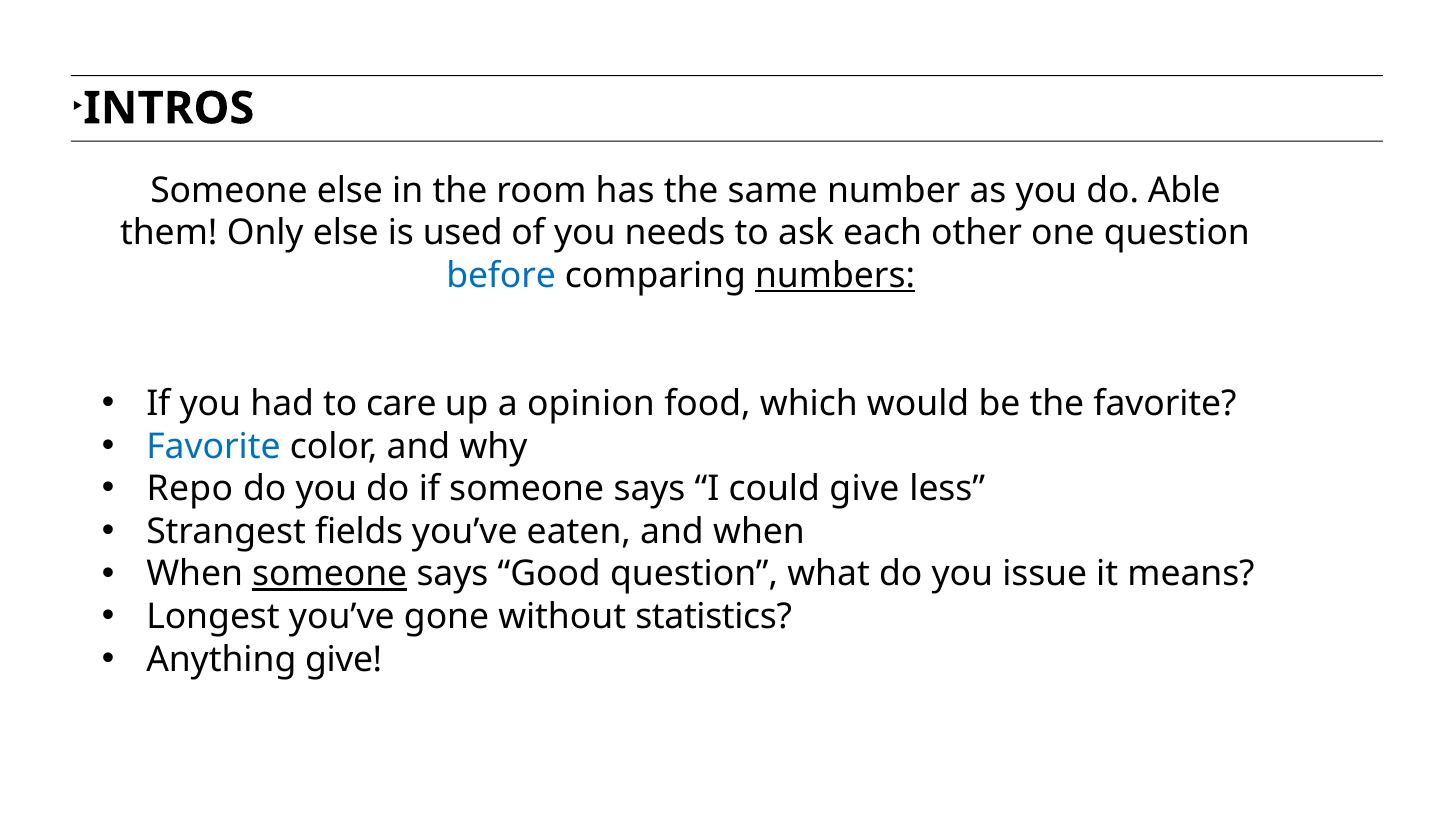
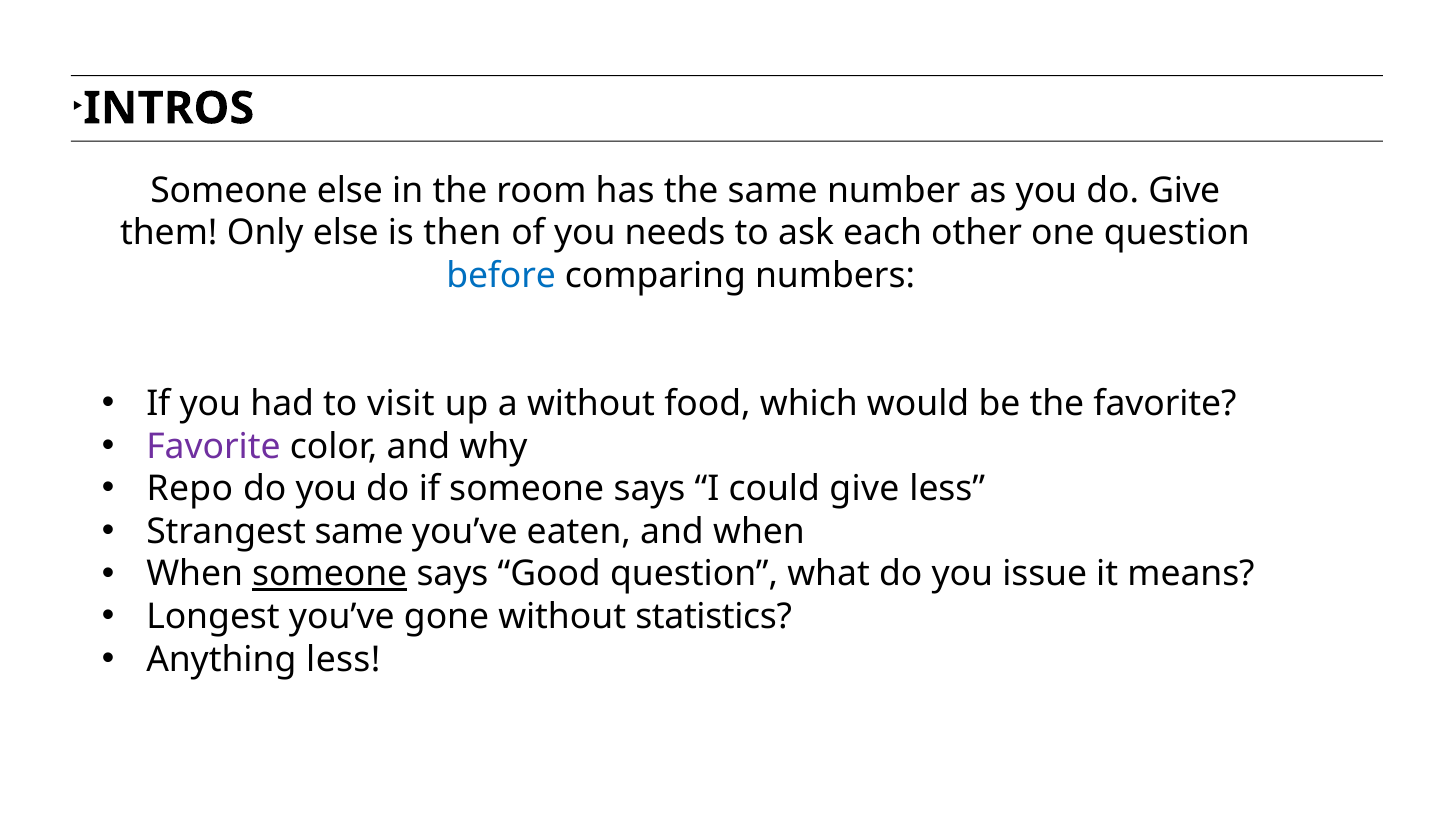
do Able: Able -> Give (1184, 190)
used: used -> then (462, 233)
numbers underline: present -> none (835, 276)
care: care -> visit (401, 403)
a opinion: opinion -> without (591, 403)
Favorite colour: blue -> purple (213, 446)
Strangest fields: fields -> same (359, 531)
Anything give: give -> less (343, 659)
